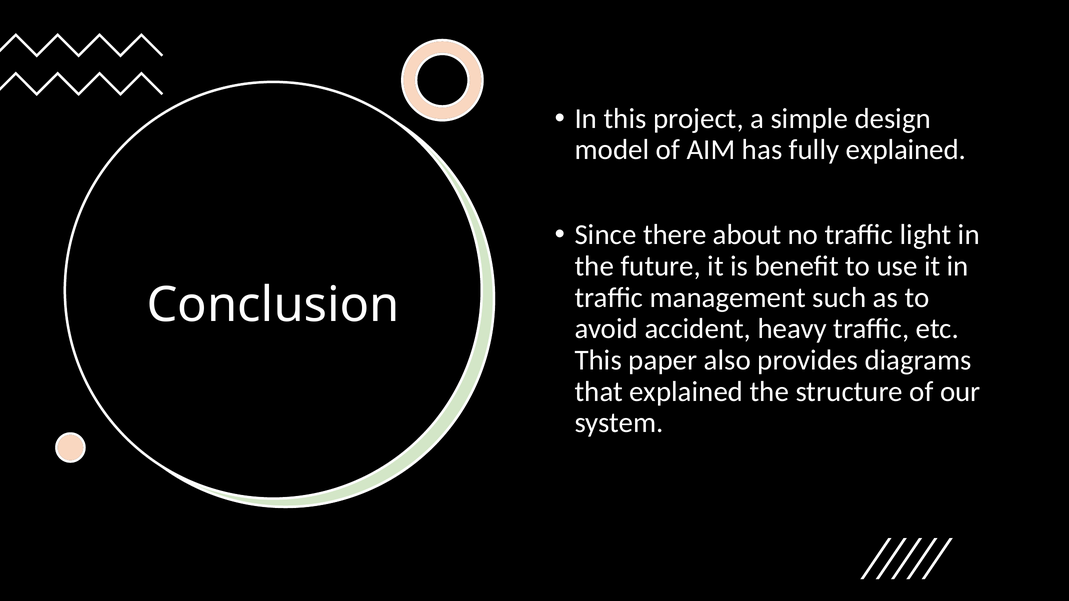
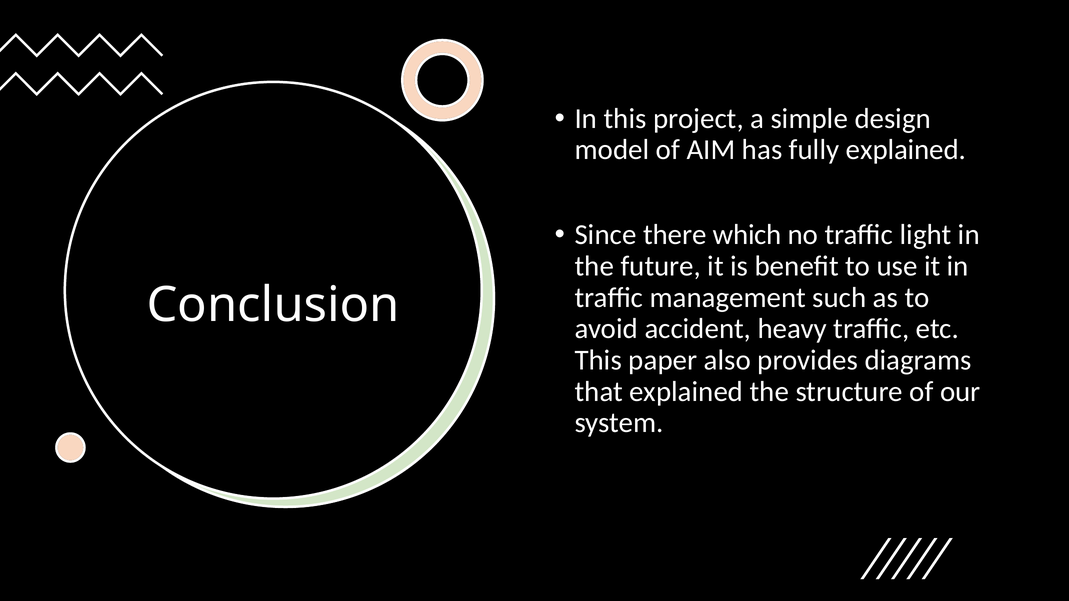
about: about -> which (747, 235)
